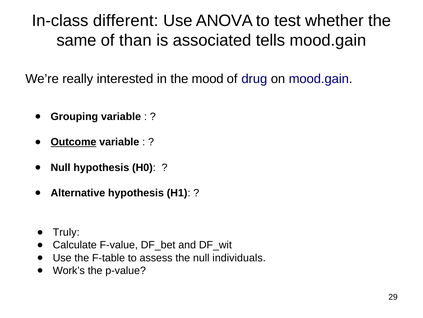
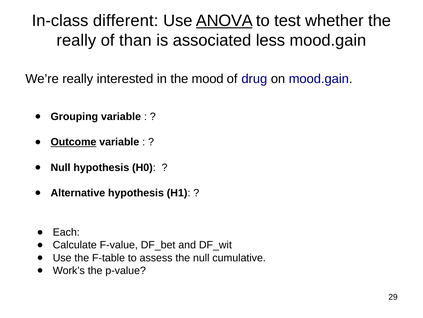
ANOVA underline: none -> present (224, 21)
same: same -> really (76, 40)
tells: tells -> less (270, 40)
Truly: Truly -> Each (66, 232)
individuals: individuals -> cumulative (239, 257)
